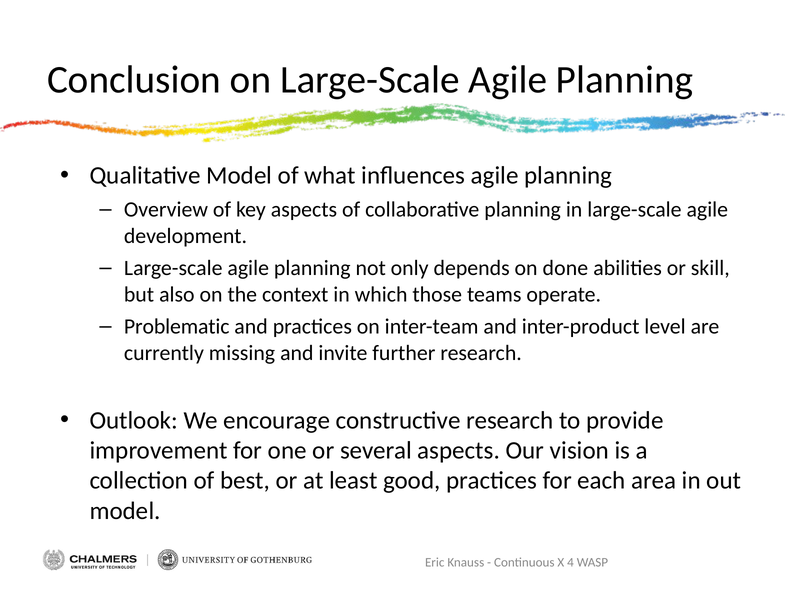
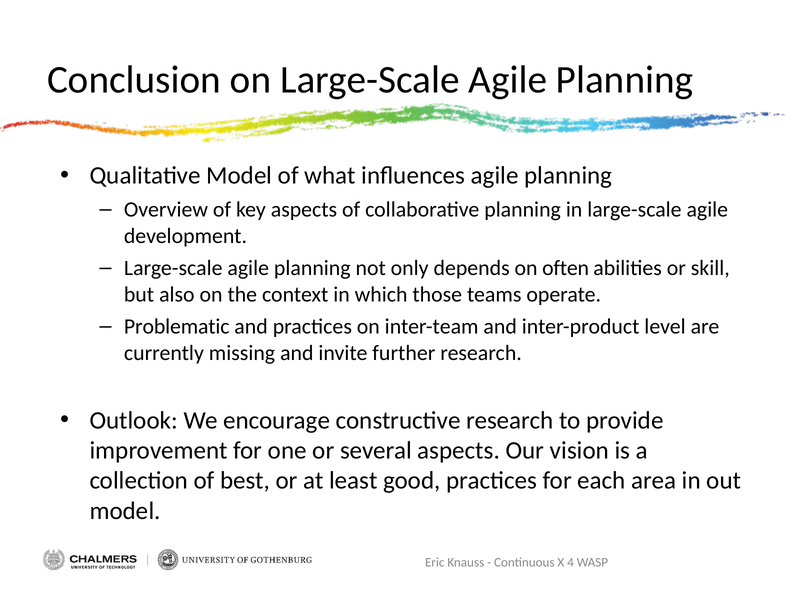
done: done -> often (566, 268)
